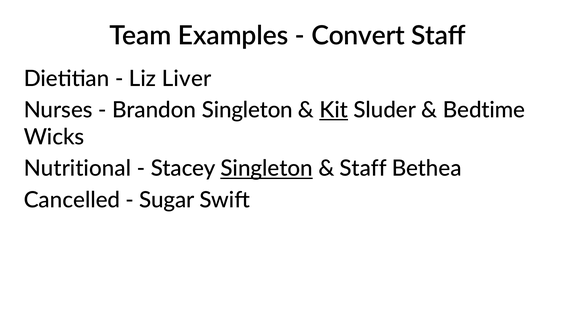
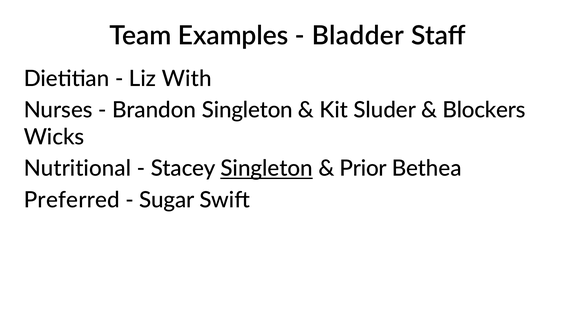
Convert: Convert -> Bladder (358, 36)
Liver: Liver -> With (187, 79)
Kit underline: present -> none (334, 110)
Bedtime: Bedtime -> Blockers (484, 110)
Staff: Staff -> Prior (363, 168)
Cancelled: Cancelled -> Preferred (72, 200)
